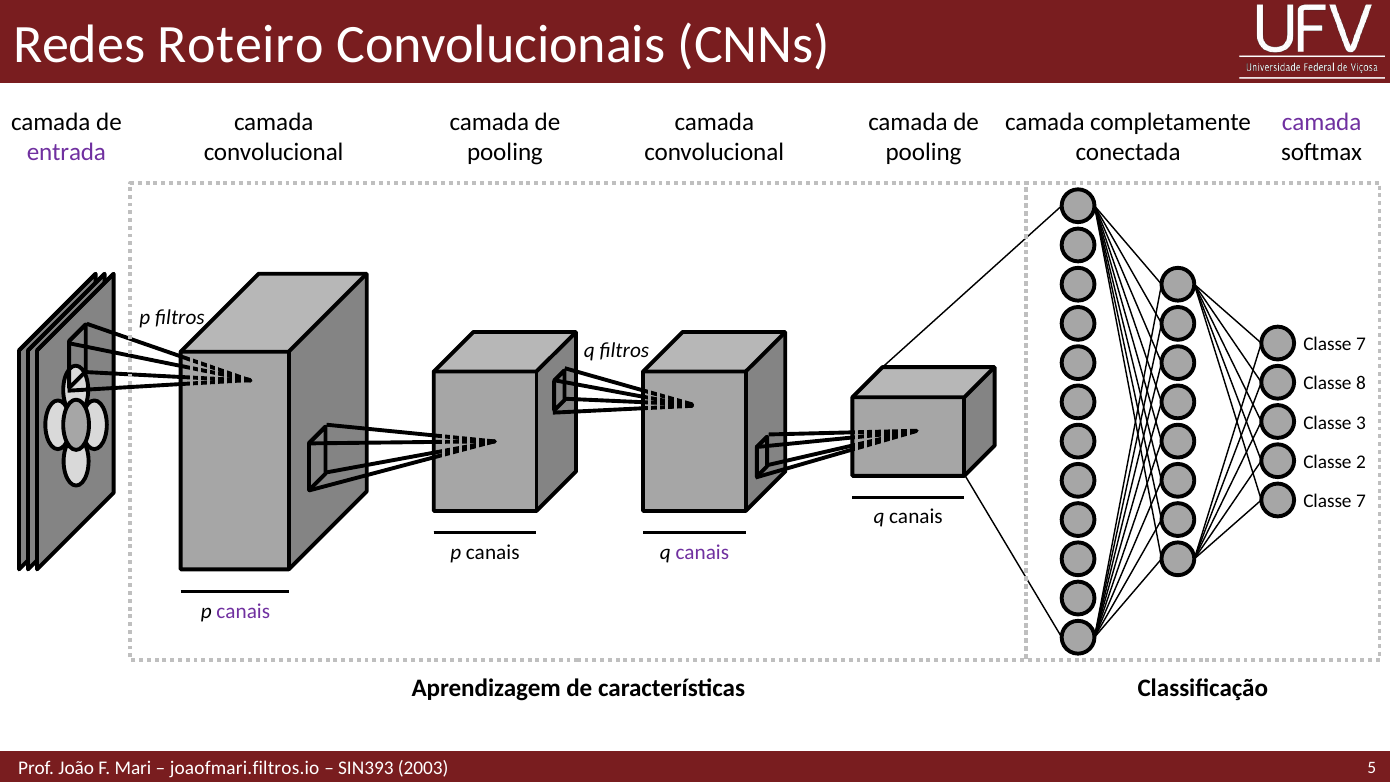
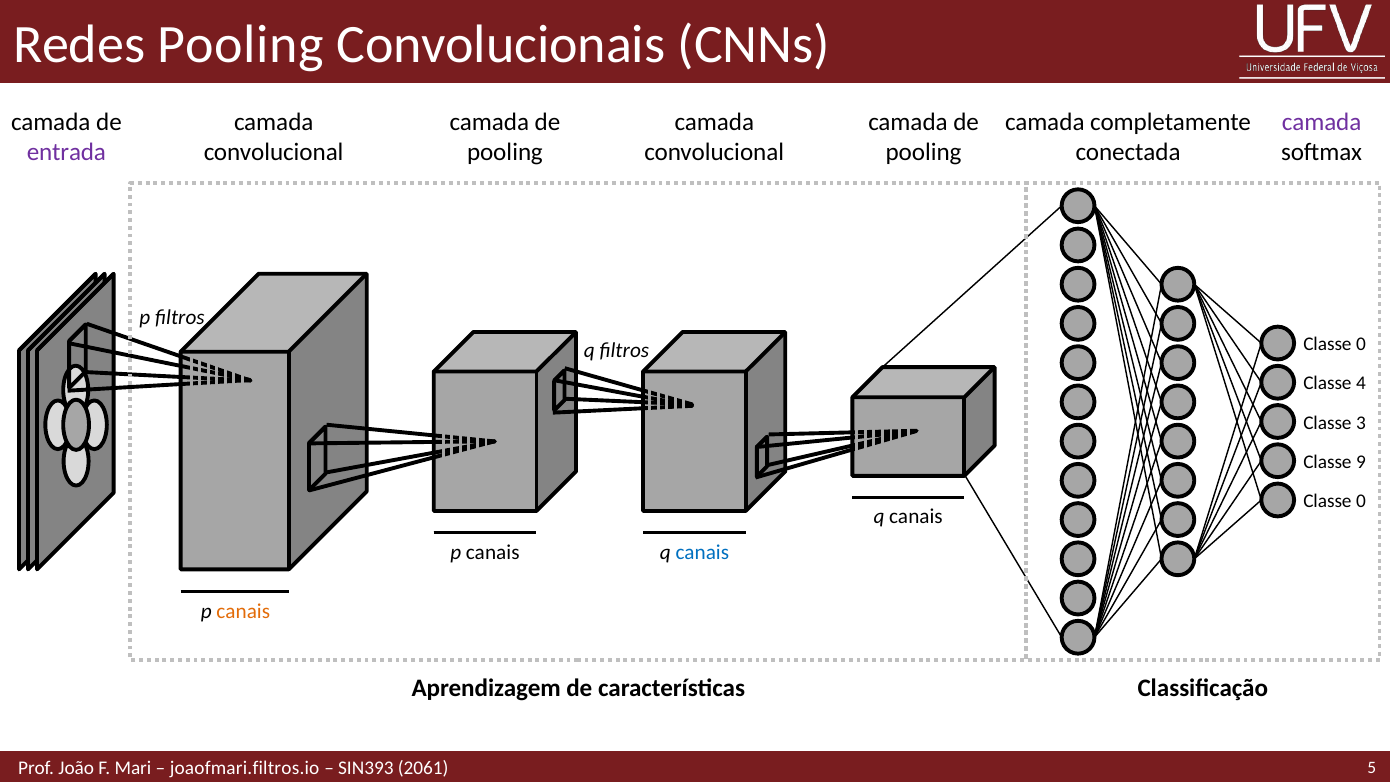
Redes Roteiro: Roteiro -> Pooling (241, 45)
7: 7 -> 0 (1361, 344)
8: 8 -> 4 (1361, 384)
2: 2 -> 9 (1361, 462)
7: 7 -> 0 (1361, 501)
canais colour: purple -> blue (702, 553)
canais colour: purple -> orange (243, 611)
2003: 2003 -> 2061 (423, 768)
